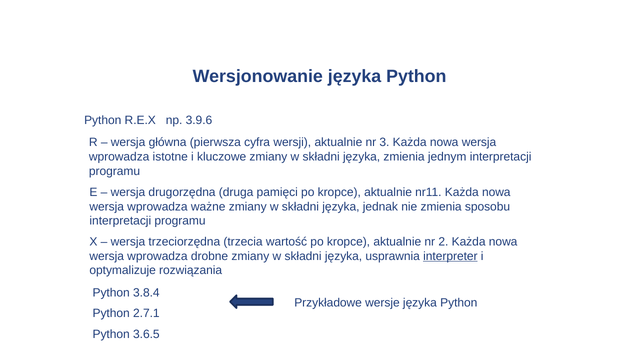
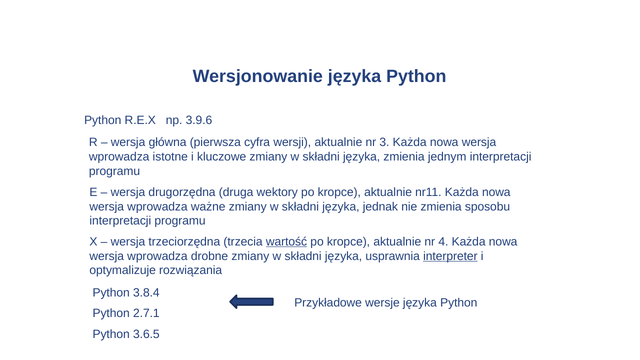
pamięci: pamięci -> wektory (277, 192)
wartość underline: none -> present (286, 242)
2: 2 -> 4 (443, 242)
